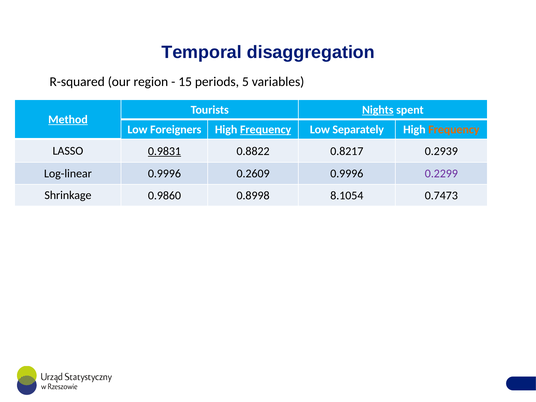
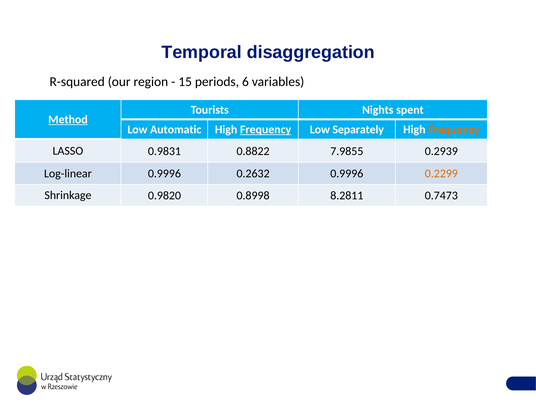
5: 5 -> 6 (245, 82)
Nights underline: present -> none (378, 110)
Foreigners: Foreigners -> Automatic (176, 129)
0.9831 underline: present -> none (164, 151)
0.8217: 0.8217 -> 7.9855 (347, 151)
0.2609: 0.2609 -> 0.2632 (253, 174)
0.2299 colour: purple -> orange (441, 174)
0.9860: 0.9860 -> 0.9820 (164, 195)
8.1054: 8.1054 -> 8.2811 (347, 195)
